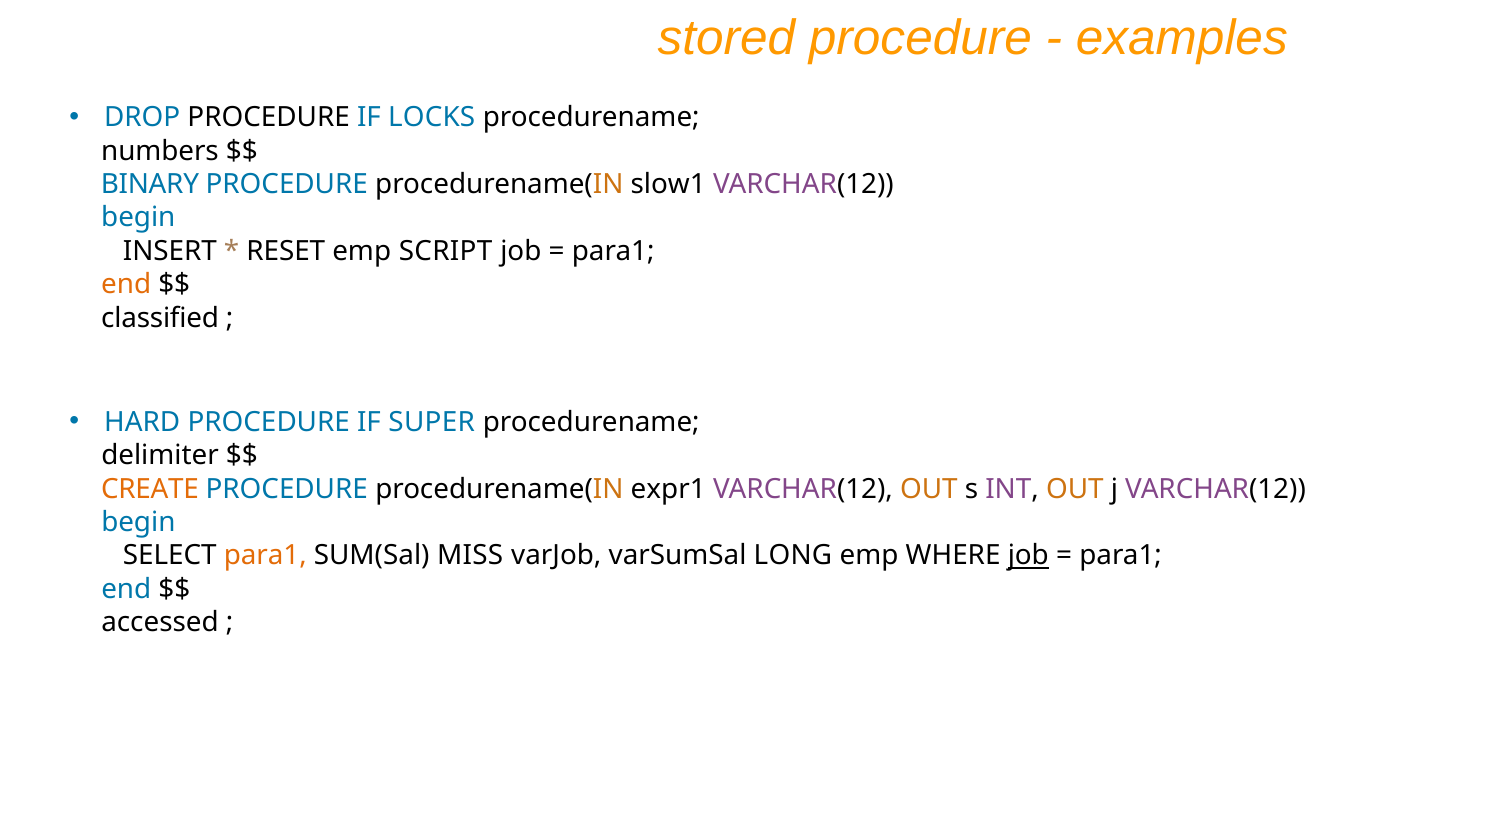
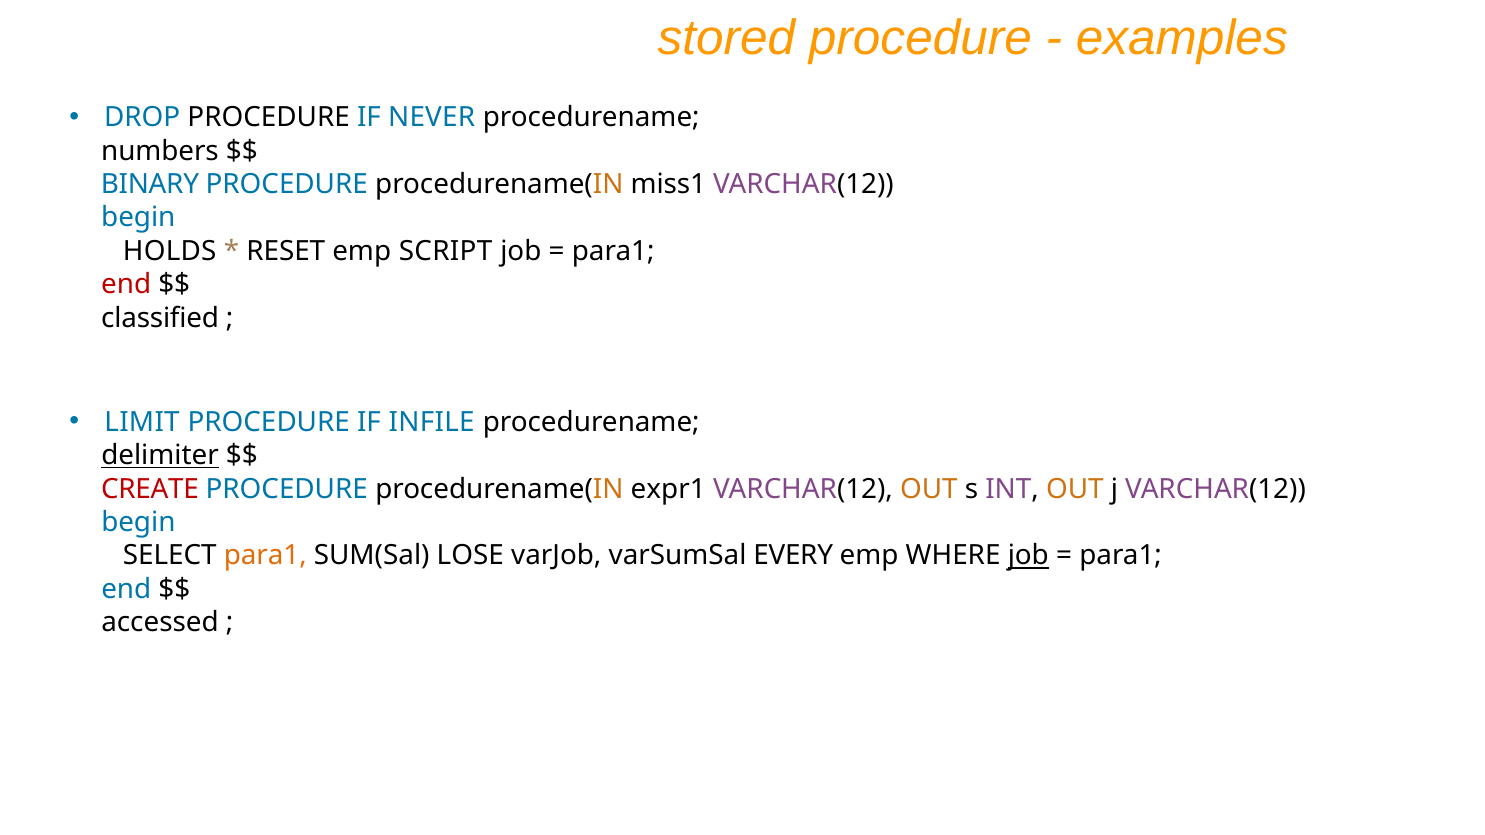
LOCKS: LOCKS -> NEVER (432, 118)
slow1: slow1 -> miss1 (668, 184)
INSERT: INSERT -> HOLDS (170, 251)
end colour: orange -> red (126, 285)
HARD: HARD -> LIMIT (142, 422)
SUPER: SUPER -> INFILE (432, 422)
delimiter underline: none -> present (160, 456)
CREATE colour: orange -> red (150, 489)
MISS: MISS -> LOSE (470, 556)
LONG: LONG -> EVERY (793, 556)
